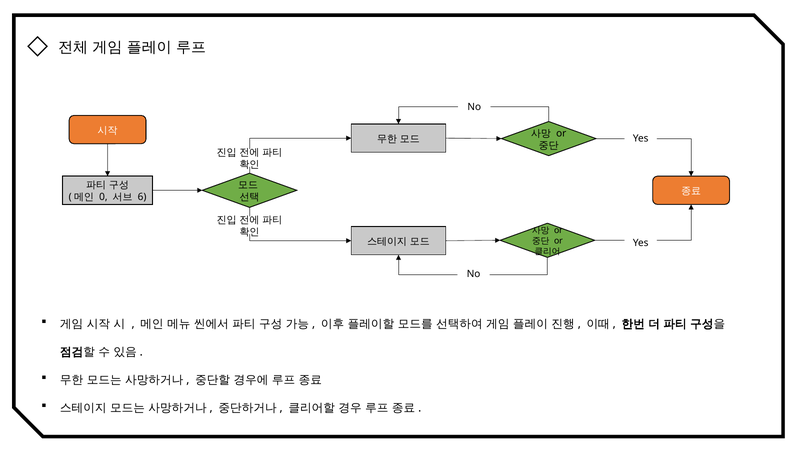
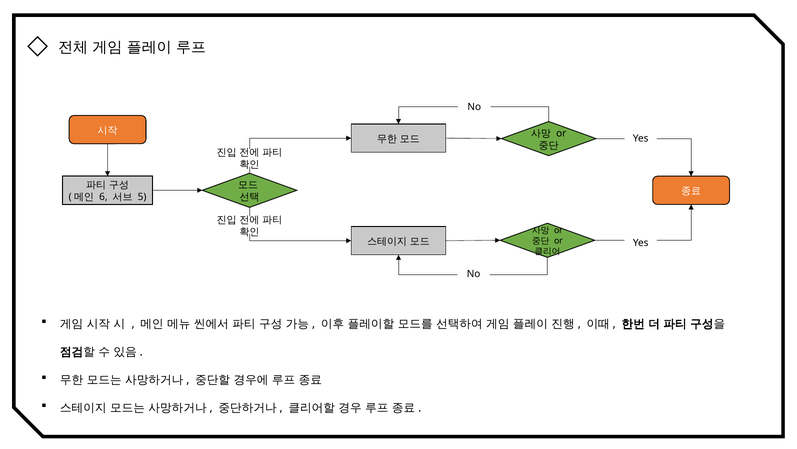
0: 0 -> 6 (103, 197)
6: 6 -> 5 (142, 197)
